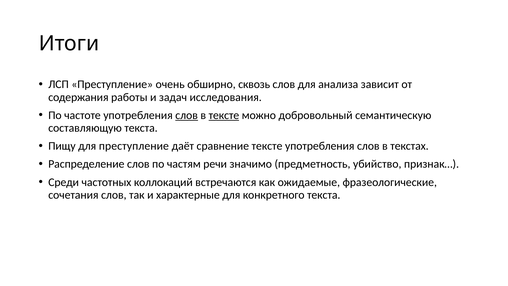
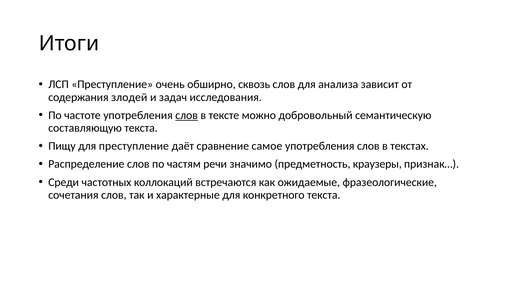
работы: работы -> злодей (129, 97)
тексте underline: present -> none (224, 115)
сравнение тексте: тексте -> самое (267, 146)
убийство: убийство -> краузеры (377, 164)
